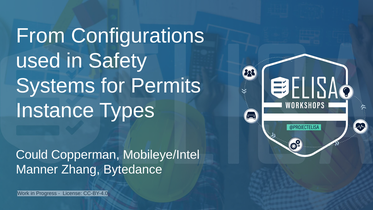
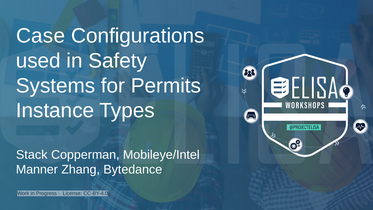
From: From -> Case (41, 36)
Could: Could -> Stack (32, 155)
